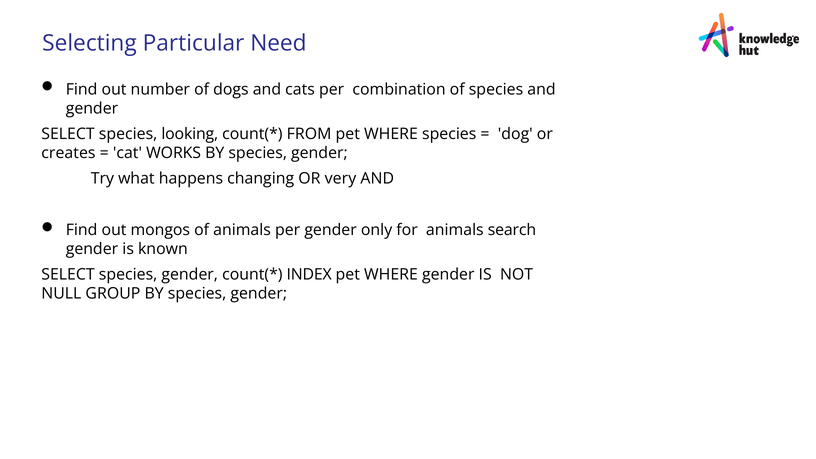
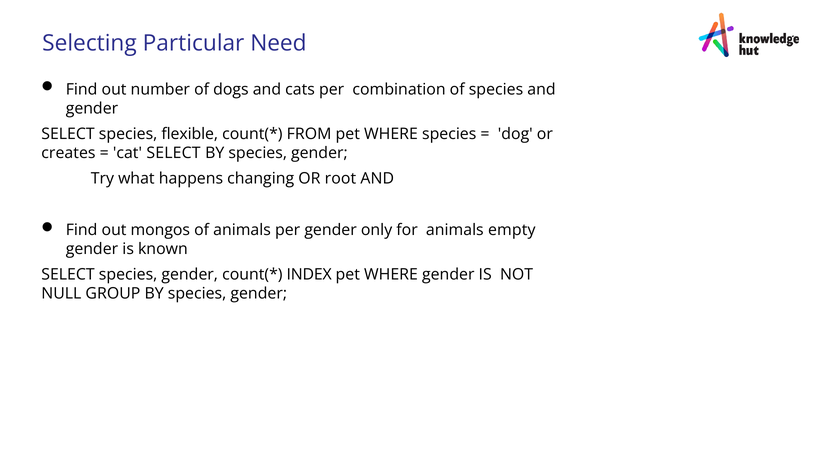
looking: looking -> flexible (190, 134)
cat WORKS: WORKS -> SELECT (173, 153)
very: very -> root (340, 179)
search: search -> empty (512, 230)
